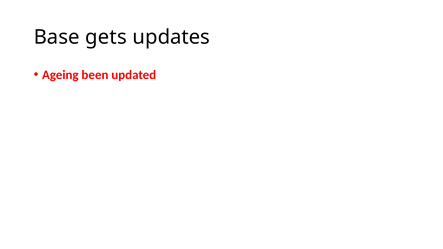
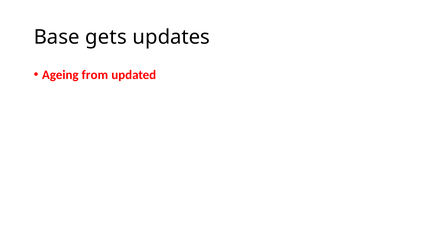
been: been -> from (95, 75)
